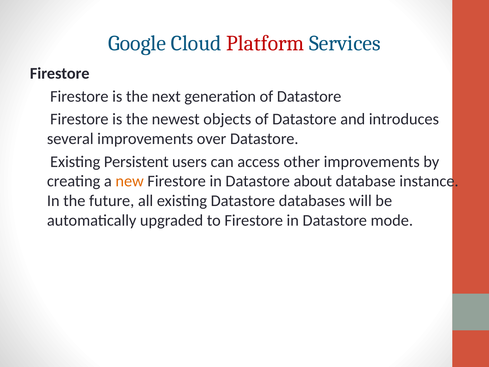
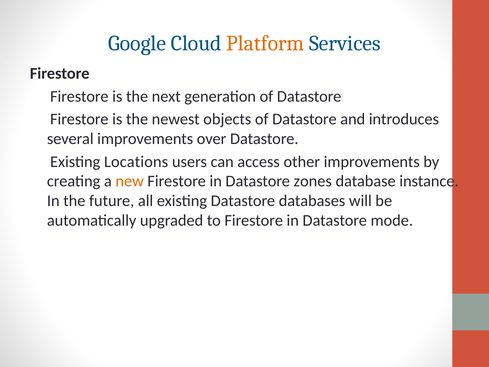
Platform colour: red -> orange (265, 43)
Persistent: Persistent -> Locations (136, 162)
about: about -> zones (313, 181)
